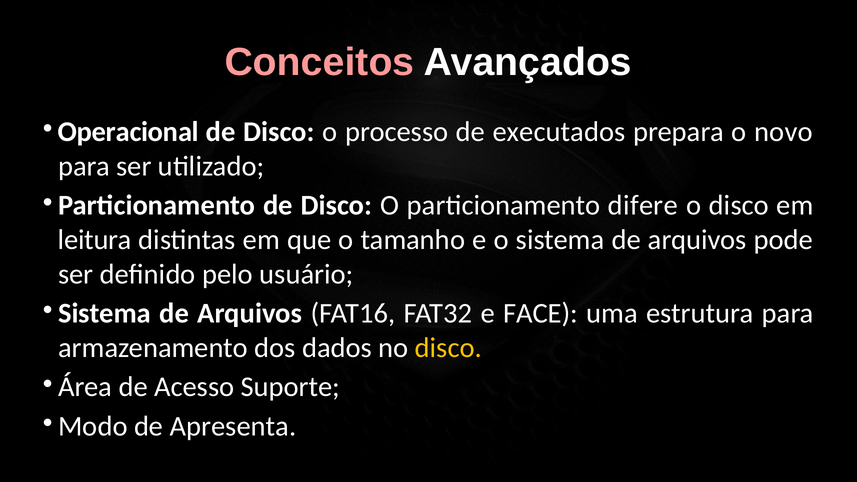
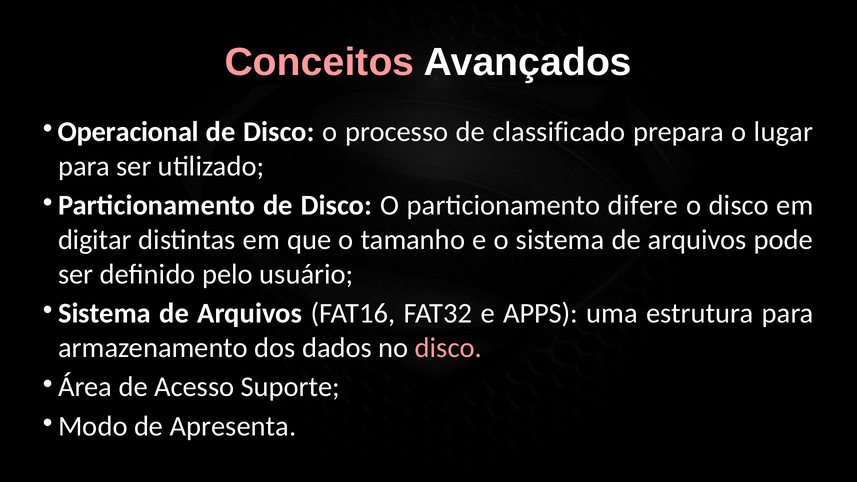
executados: executados -> classificado (559, 132)
novo: novo -> lugar (784, 132)
leitura: leitura -> digitar (95, 240)
FACE: FACE -> APPS (541, 313)
disco colour: yellow -> pink (448, 348)
